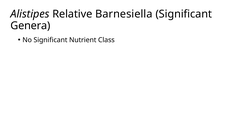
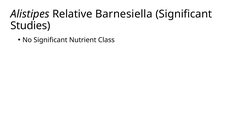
Genera: Genera -> Studies (30, 26)
